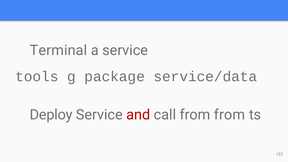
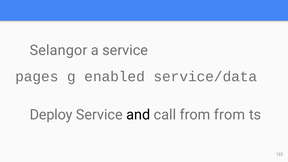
Terminal: Terminal -> Selangor (58, 50)
tools: tools -> pages (37, 77)
package: package -> enabled (115, 77)
and colour: red -> black (138, 115)
